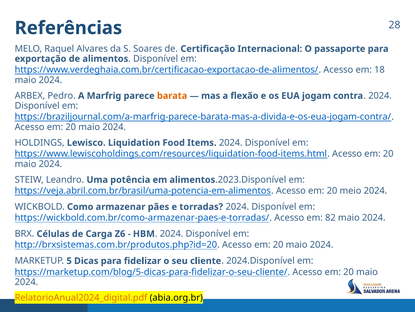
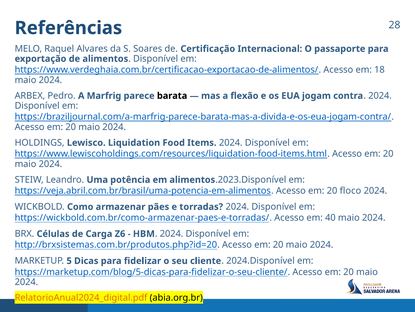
barata colour: orange -> black (172, 96)
meio: meio -> floco (350, 190)
82: 82 -> 40 (330, 217)
